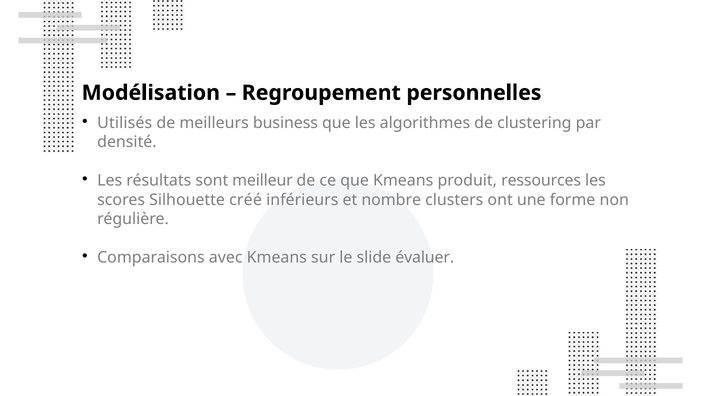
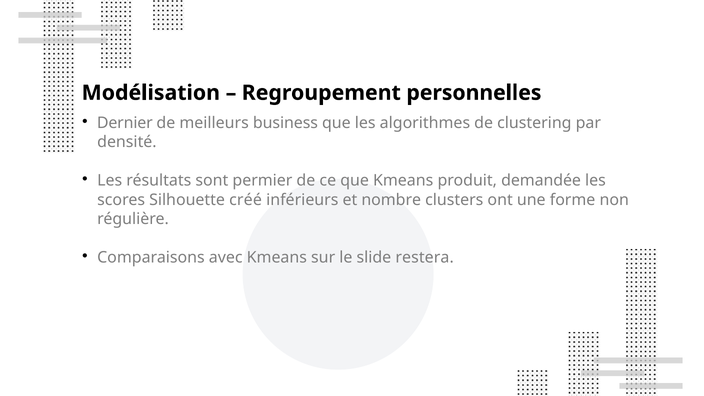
Utilisés: Utilisés -> Dernier (125, 123)
meilleur: meilleur -> permier (262, 181)
ressources: ressources -> demandée (541, 181)
évaluer: évaluer -> restera (425, 257)
